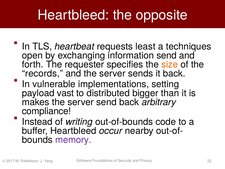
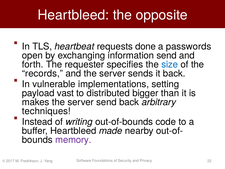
least: least -> done (146, 46)
techniques: techniques -> passwords (189, 46)
size colour: orange -> blue (170, 64)
compliance: compliance -> techniques (46, 111)
occur: occur -> made (111, 131)
